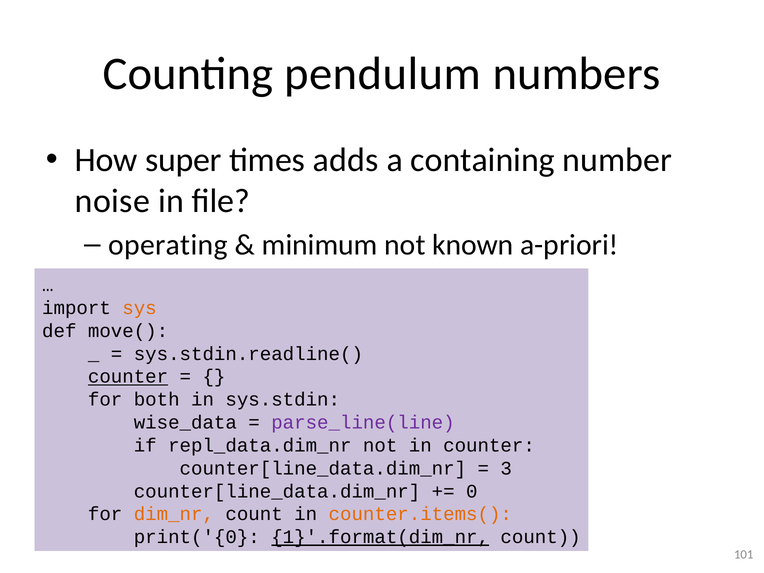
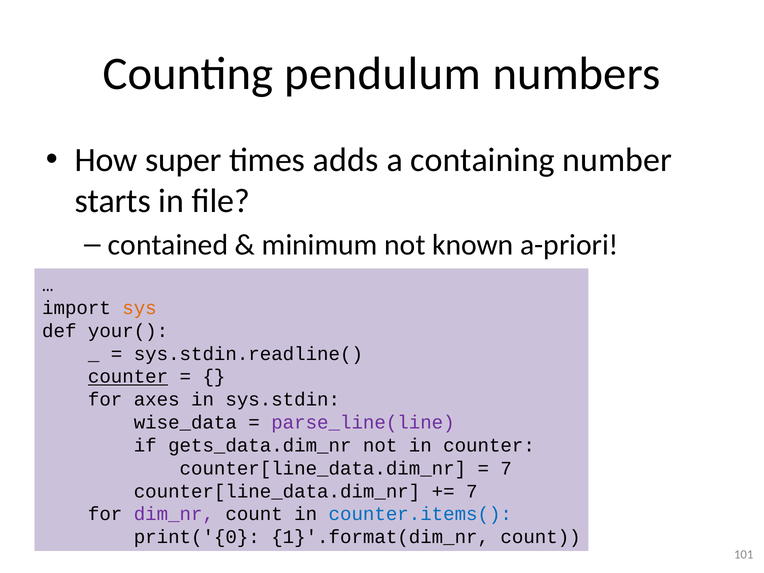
noise: noise -> starts (113, 201)
operating: operating -> contained (168, 245)
move(: move( -> your( (128, 331)
both: both -> axes (157, 400)
repl_data.dim_nr: repl_data.dim_nr -> gets_data.dim_nr (260, 445)
3: 3 -> 7 (506, 468)
0: 0 -> 7 (472, 491)
dim_nr colour: orange -> purple (174, 514)
counter.items( colour: orange -> blue (420, 514)
1}'.format(dim_nr underline: present -> none (380, 537)
